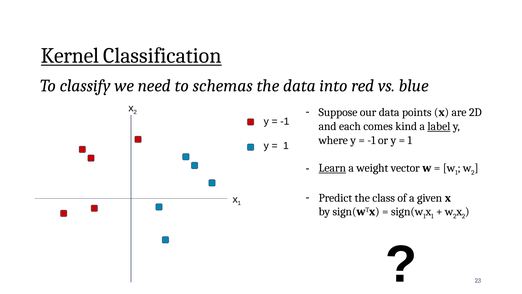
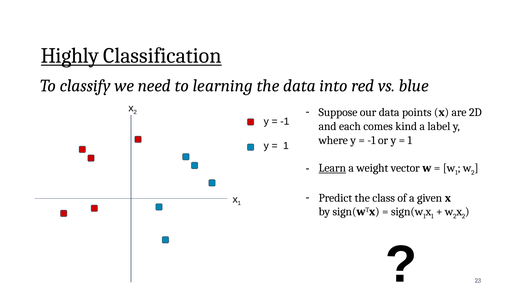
Kernel: Kernel -> Highly (70, 56)
schemas: schemas -> learning (223, 86)
label underline: present -> none (439, 126)
